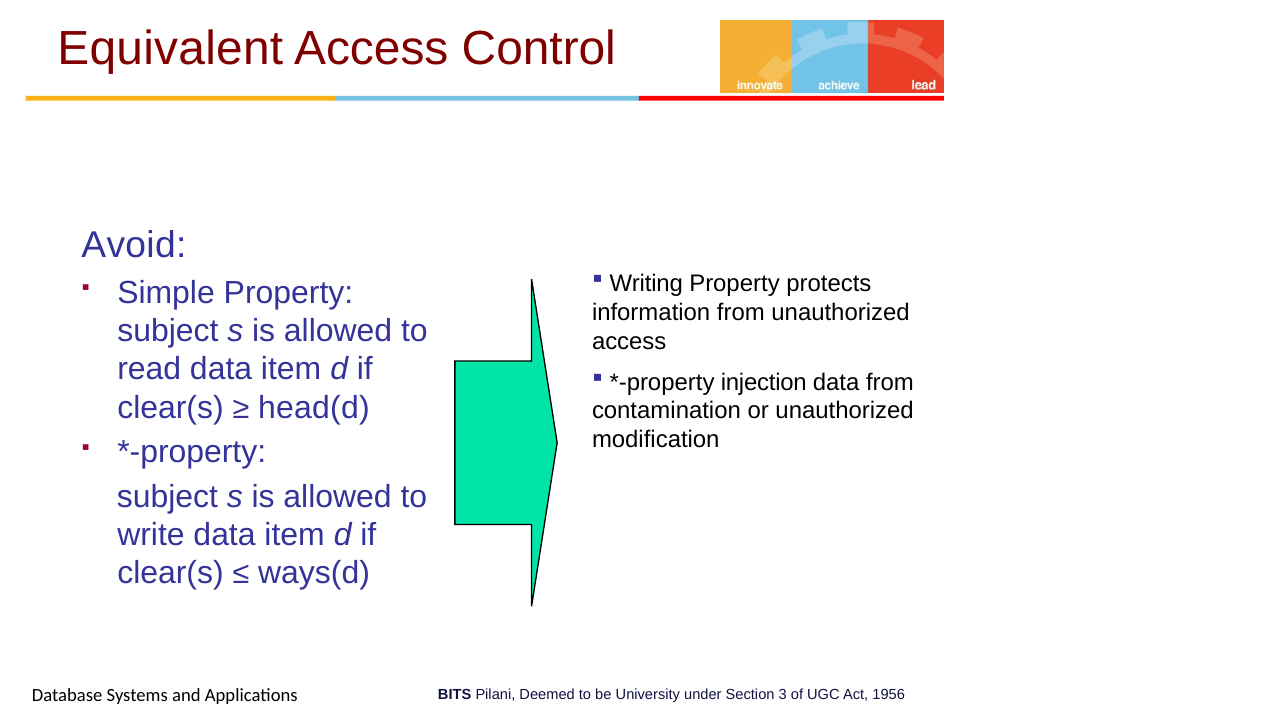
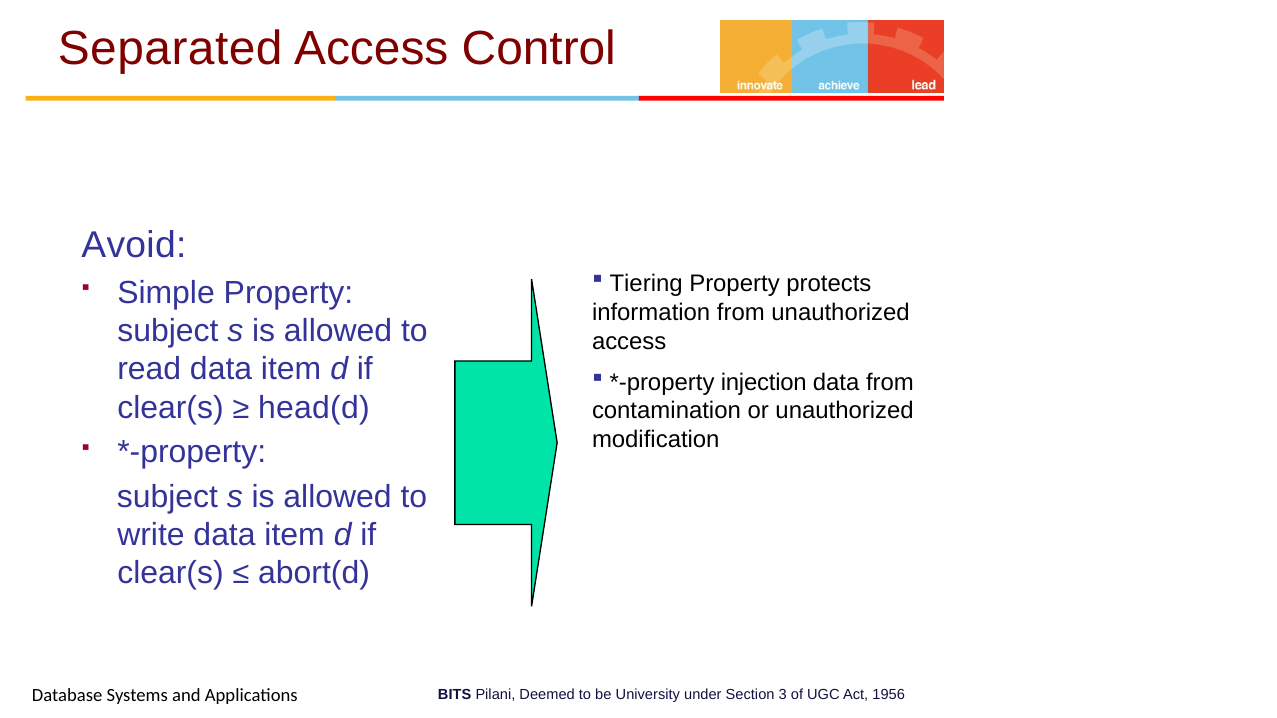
Equivalent: Equivalent -> Separated (170, 49)
Writing: Writing -> Tiering (646, 284)
ways(d: ways(d -> abort(d (314, 574)
